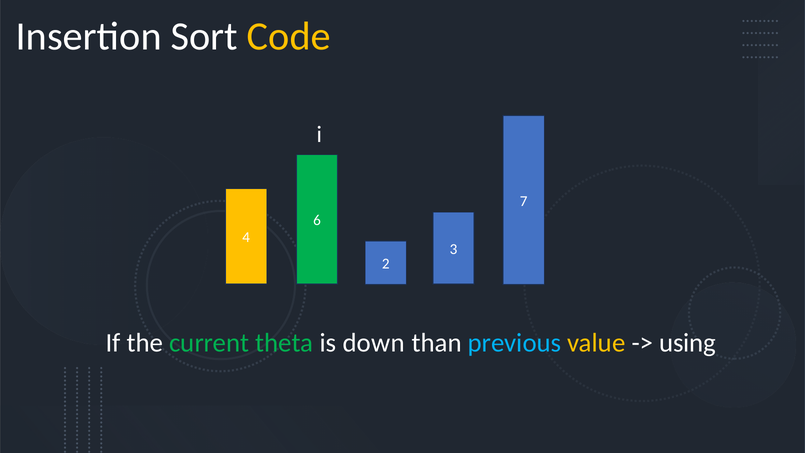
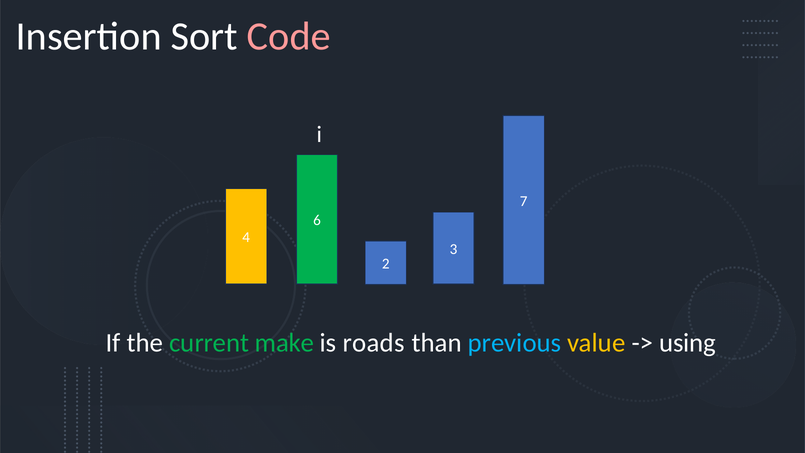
Code colour: yellow -> pink (289, 37)
theta: theta -> make (284, 343)
down: down -> roads (374, 343)
